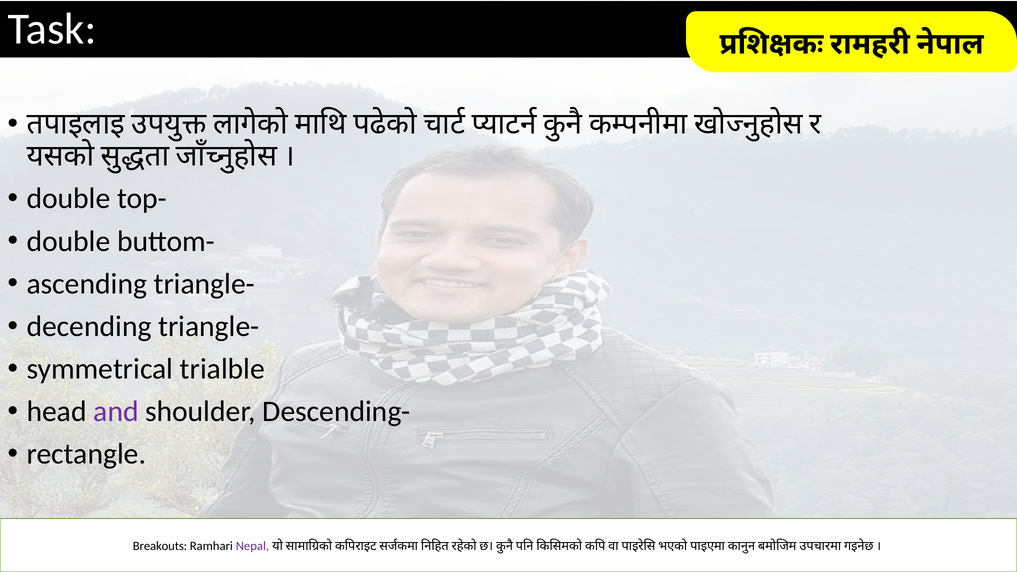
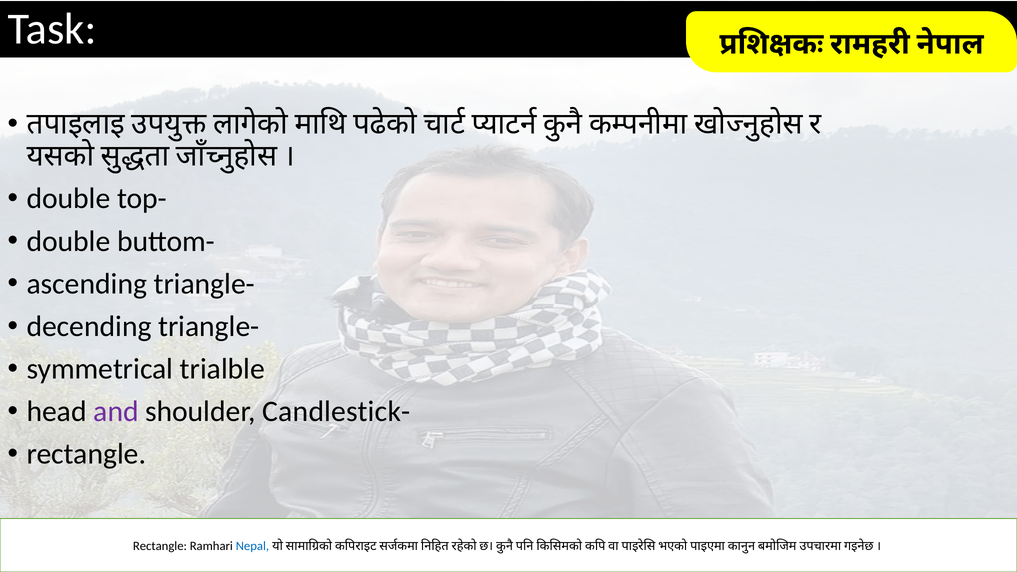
Descending-: Descending- -> Candlestick- (336, 412)
Breakouts: Breakouts -> Rectangle (160, 546)
Nepal colour: purple -> blue (252, 546)
